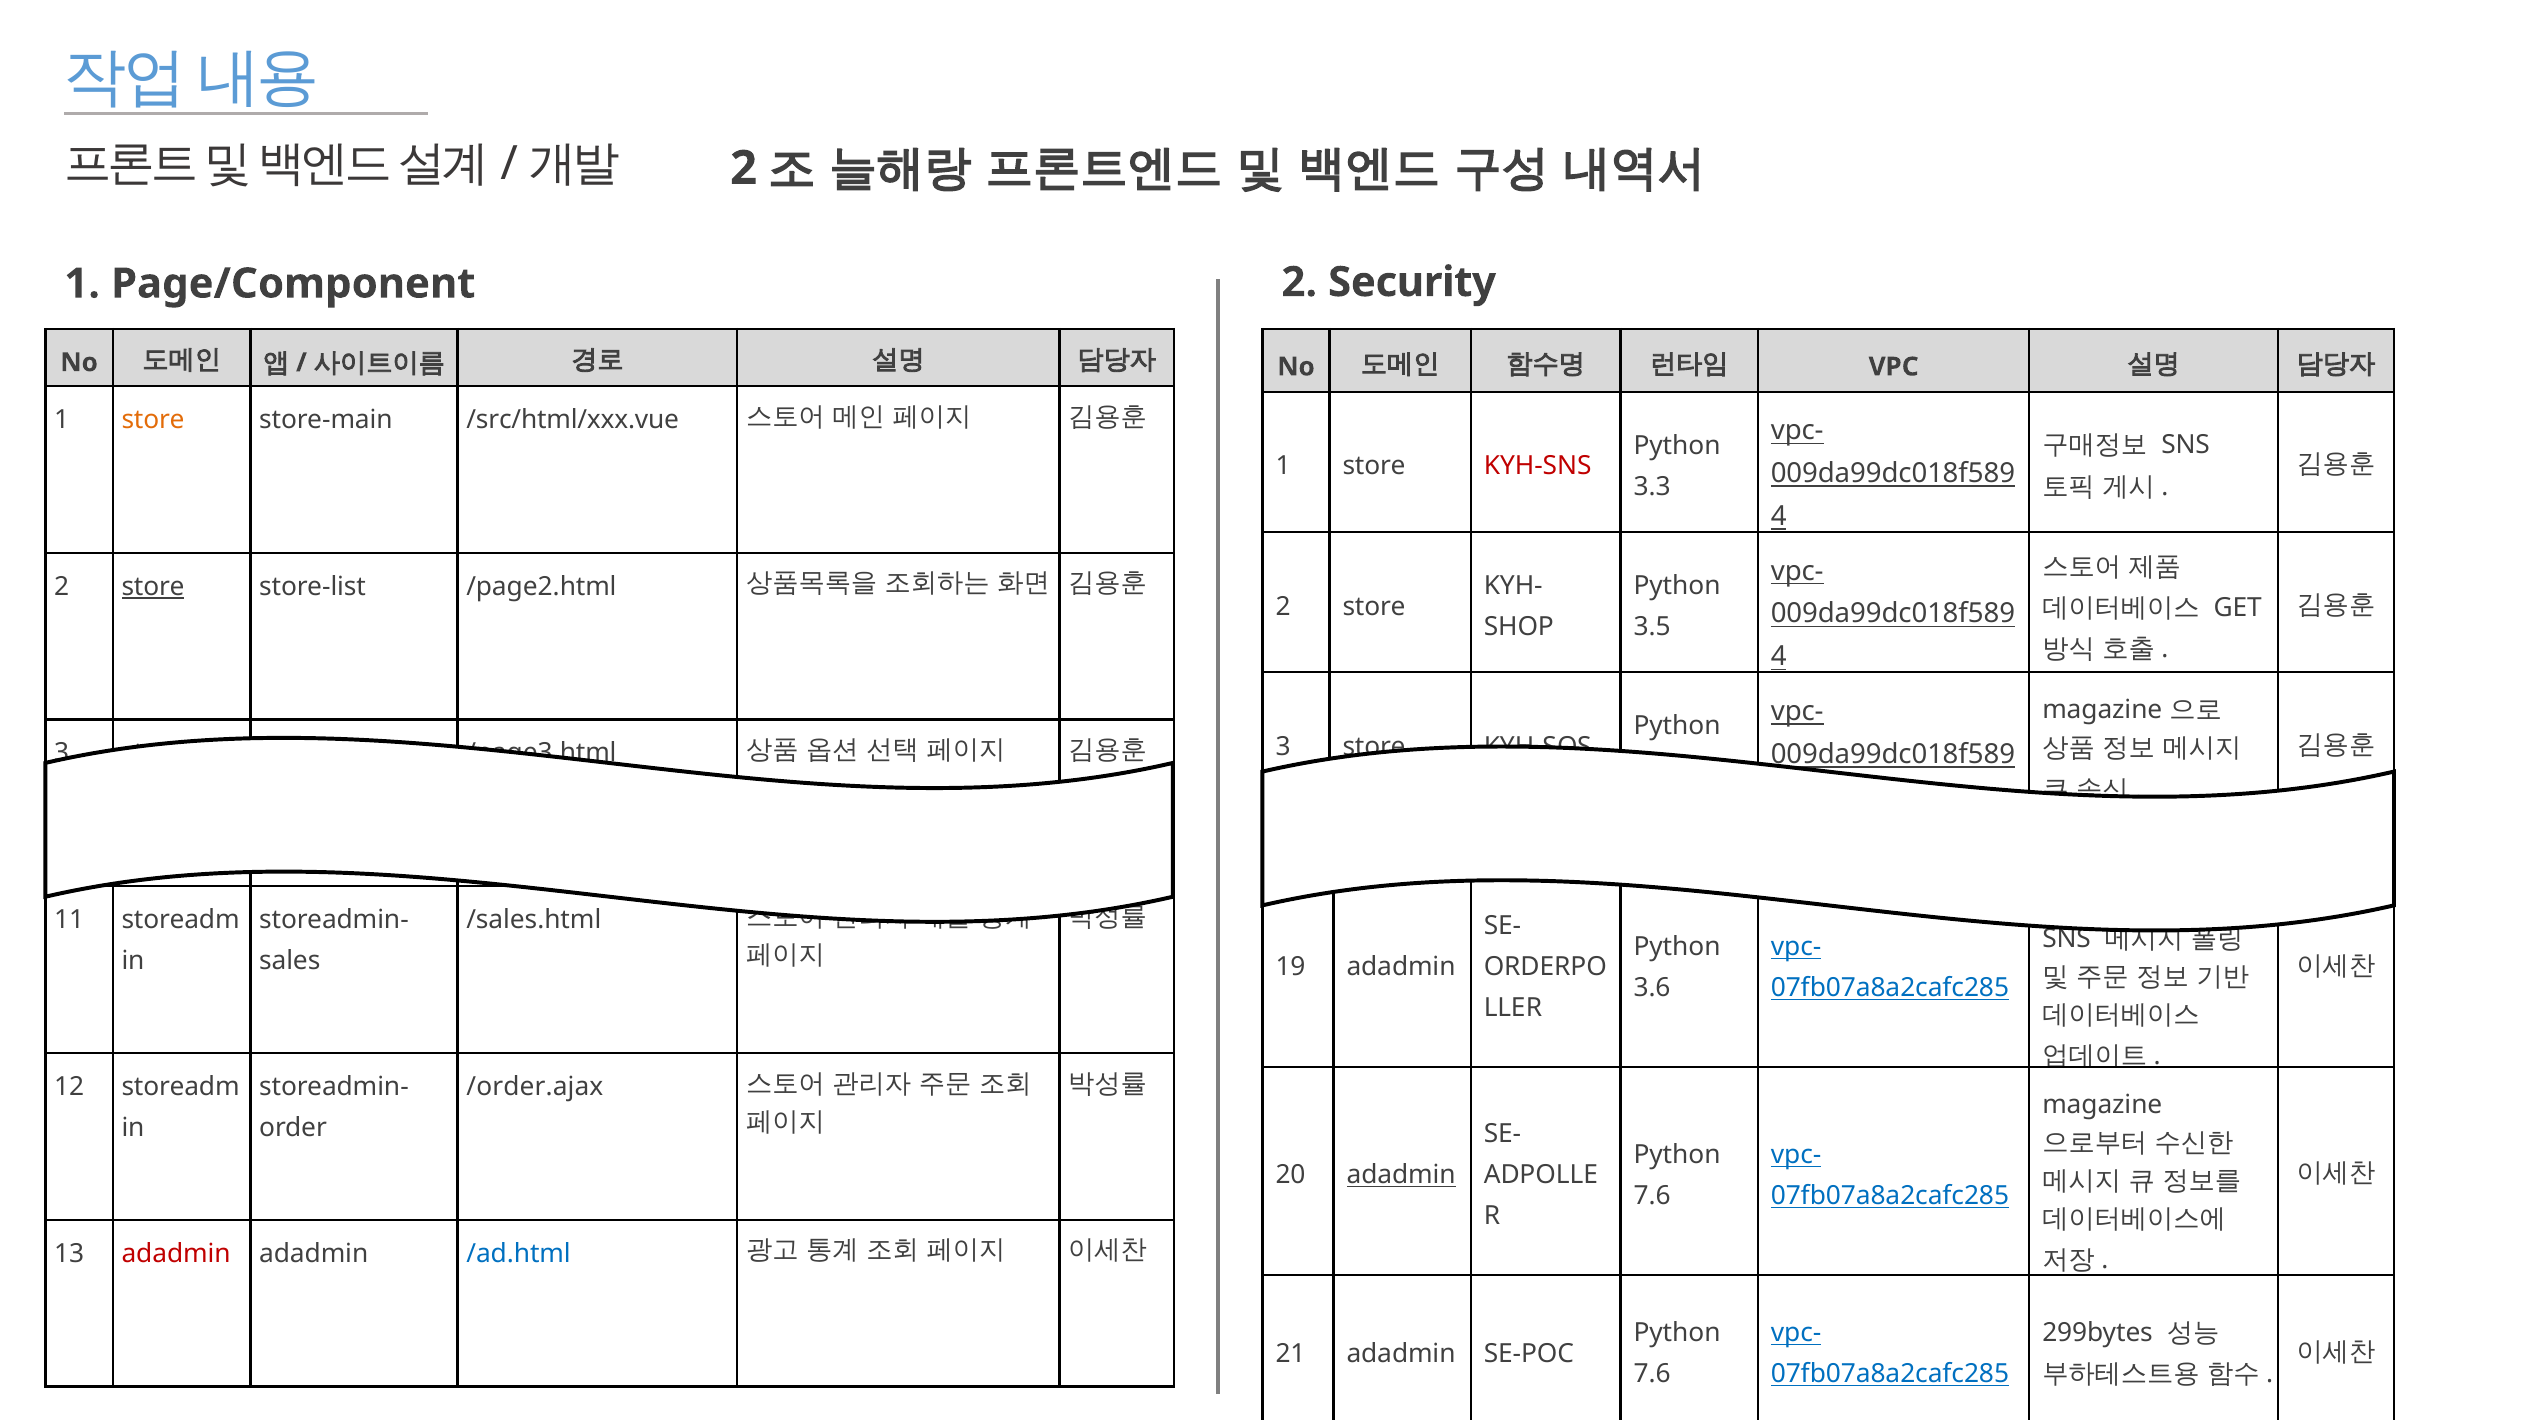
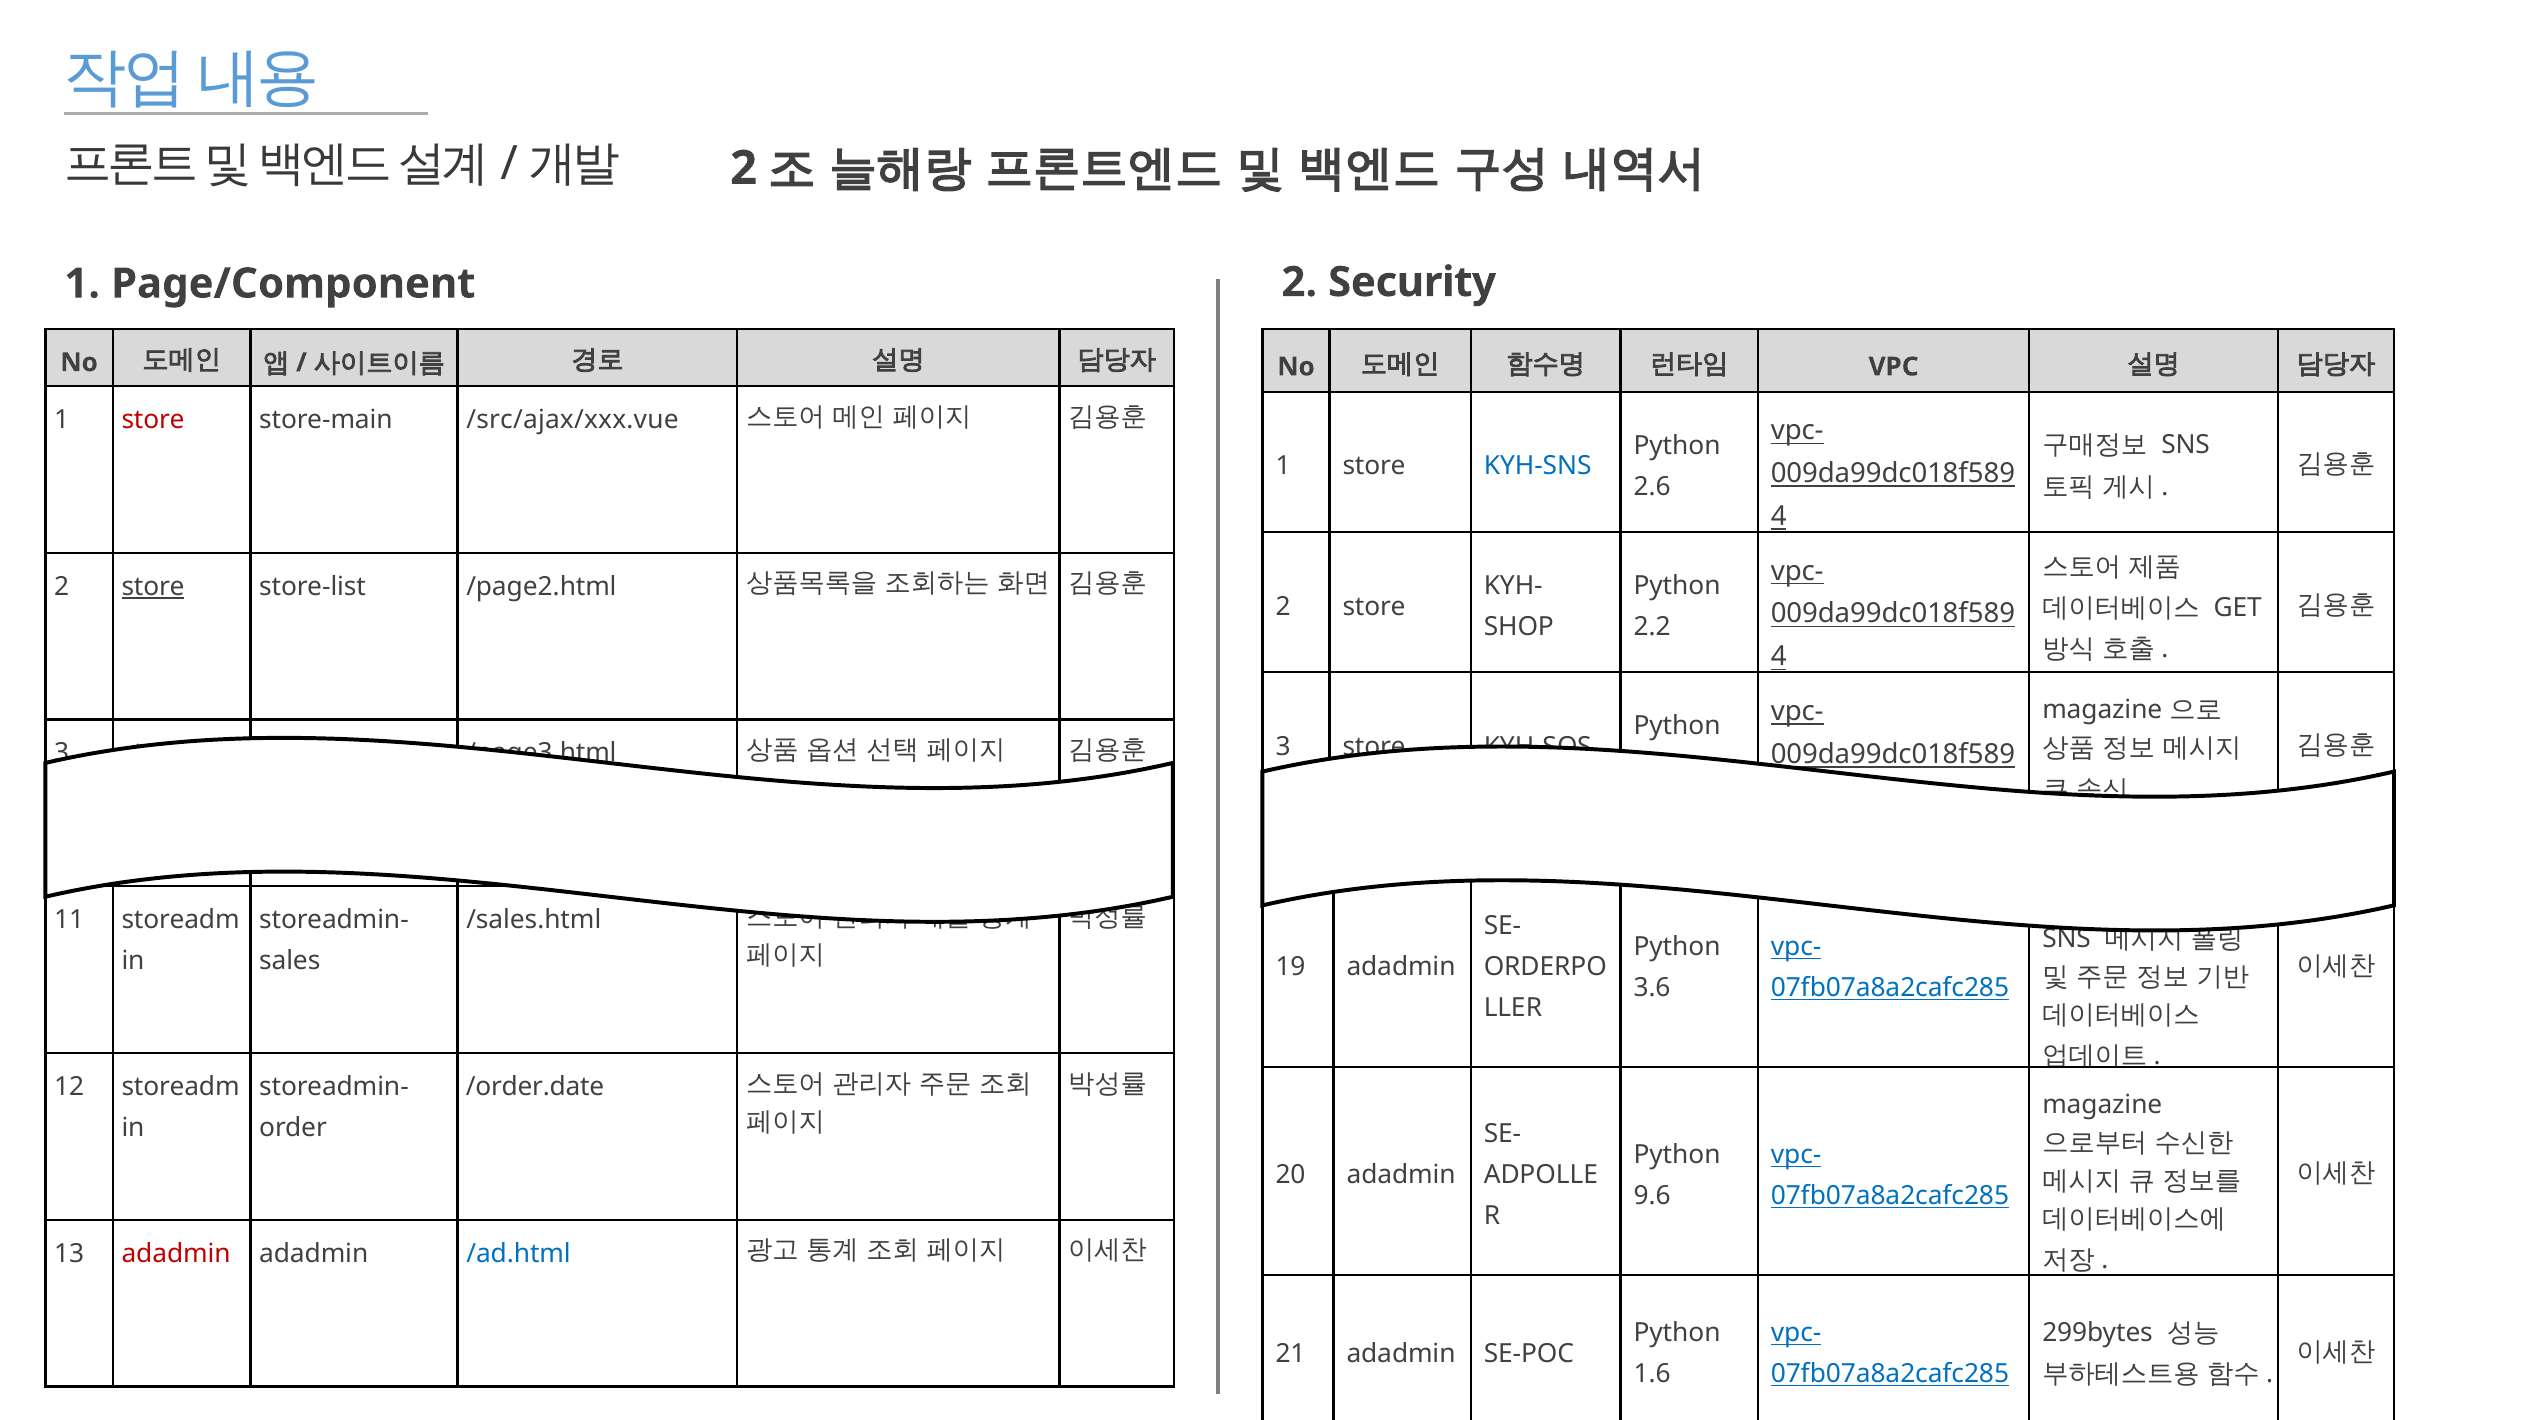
store colour: orange -> red (153, 420)
/src/html/xxx.vue: /src/html/xxx.vue -> /src/ajax/xxx.vue (572, 420)
KYH-SNS colour: red -> blue (1538, 466)
3.3: 3.3 -> 2.6 (1652, 487)
3.5: 3.5 -> 2.2 (1652, 627)
/order.ajax: /order.ajax -> /order.date (535, 1087)
adadmin underline: present -> none (1401, 1175)
7.6: 7.6 -> 9.6 (1652, 1196)
7.6: 7.6 -> 1.6 (1652, 1374)
